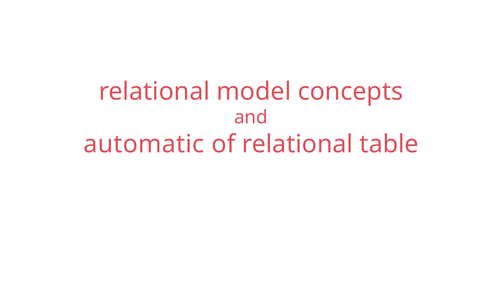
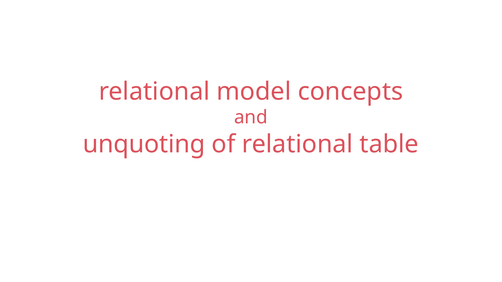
automatic: automatic -> unquoting (144, 144)
